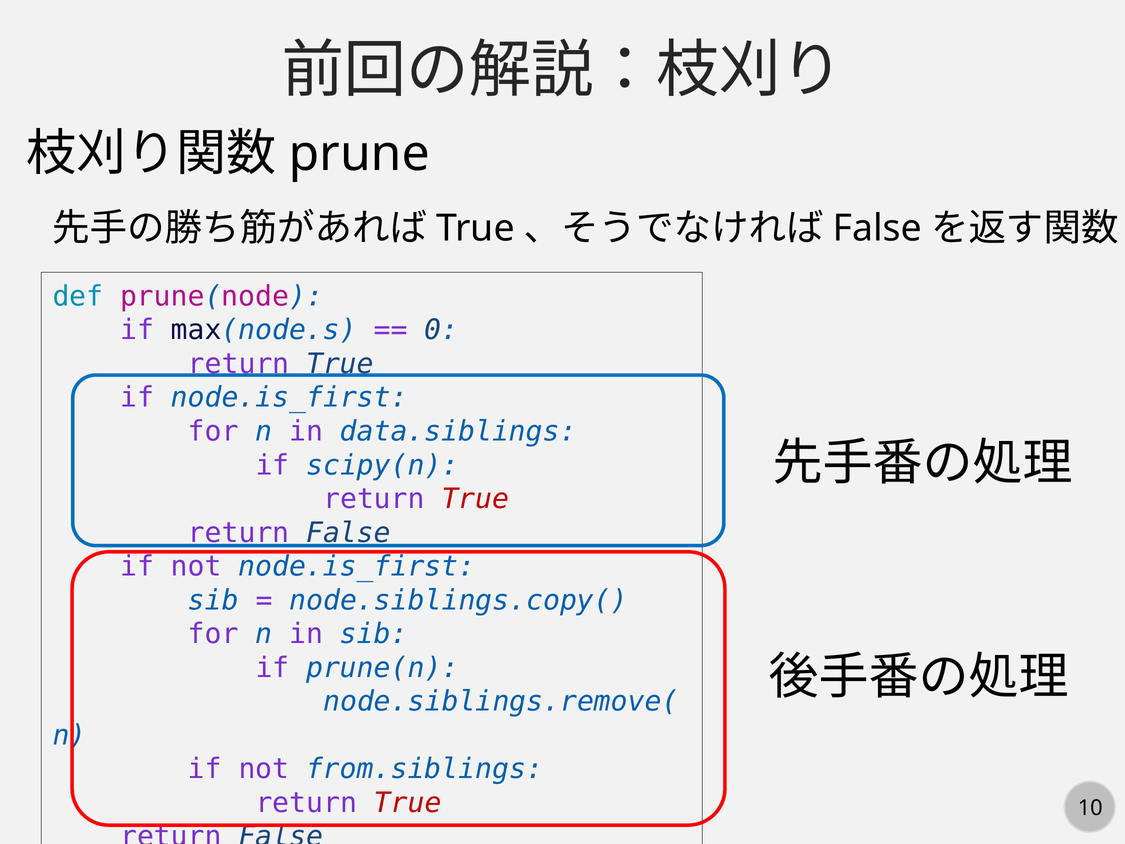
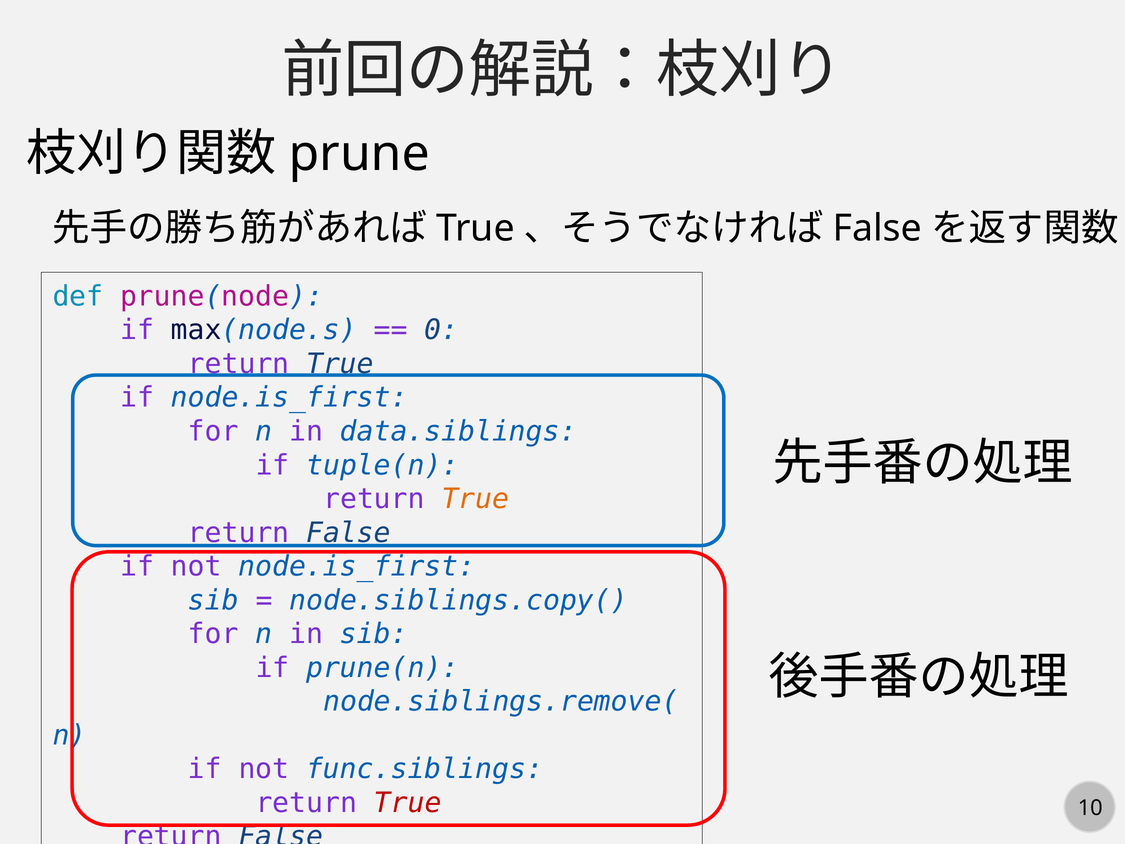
scipy(n: scipy(n -> tuple(n (382, 465)
True colour: red -> orange (475, 499)
from.siblings: from.siblings -> func.siblings (424, 769)
